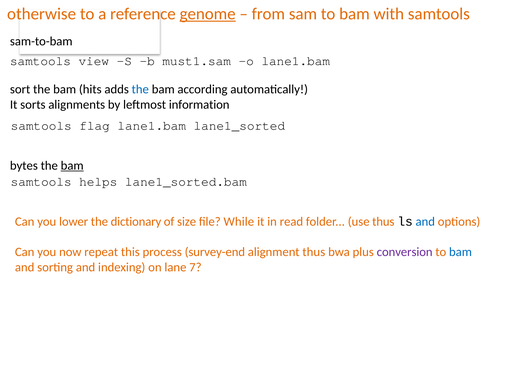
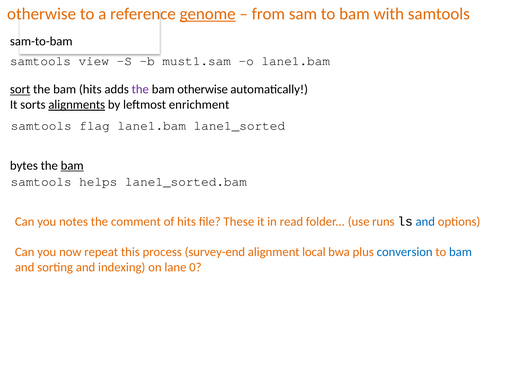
sort underline: none -> present (20, 89)
the colour: blue -> purple (140, 89)
bam according: according -> otherwise (203, 89)
alignments underline: none -> present (77, 105)
information: information -> enrichment (199, 105)
lower: lower -> notes (74, 221)
dictionary: dictionary -> comment (136, 221)
of size: size -> hits (187, 221)
While: While -> These (239, 221)
use thus: thus -> runs (383, 221)
alignment thus: thus -> local (314, 252)
conversion colour: purple -> blue (405, 252)
7: 7 -> 0 (195, 267)
